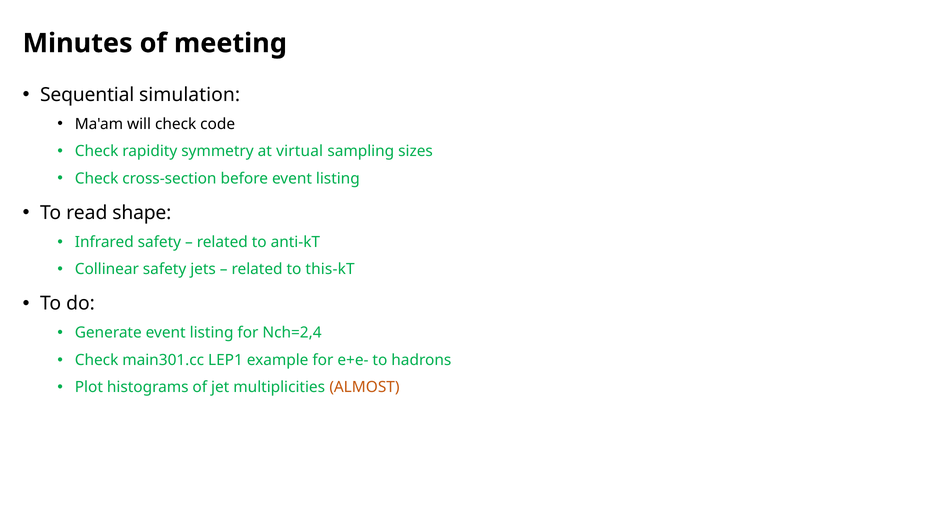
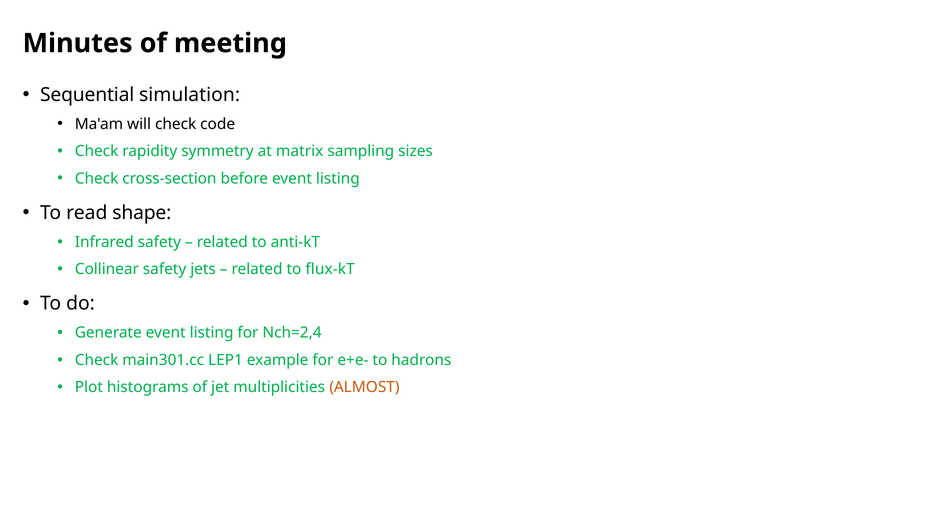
virtual: virtual -> matrix (300, 151)
this-kT: this-kT -> flux-kT (330, 270)
